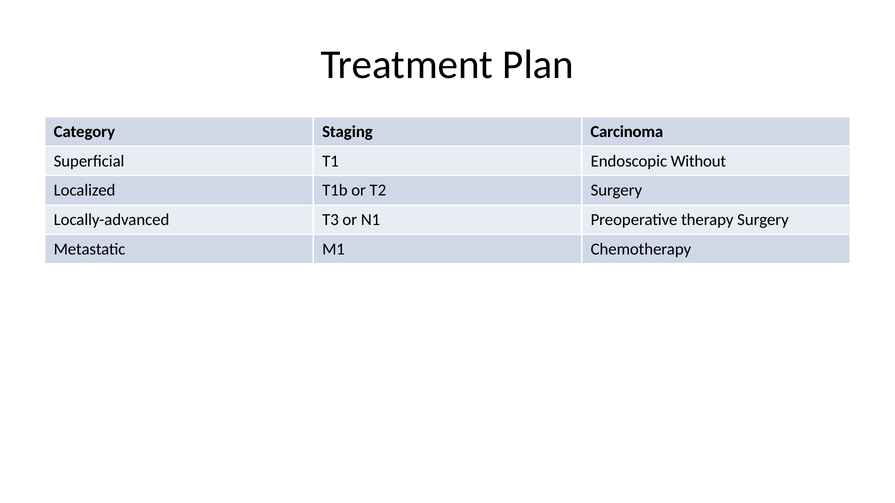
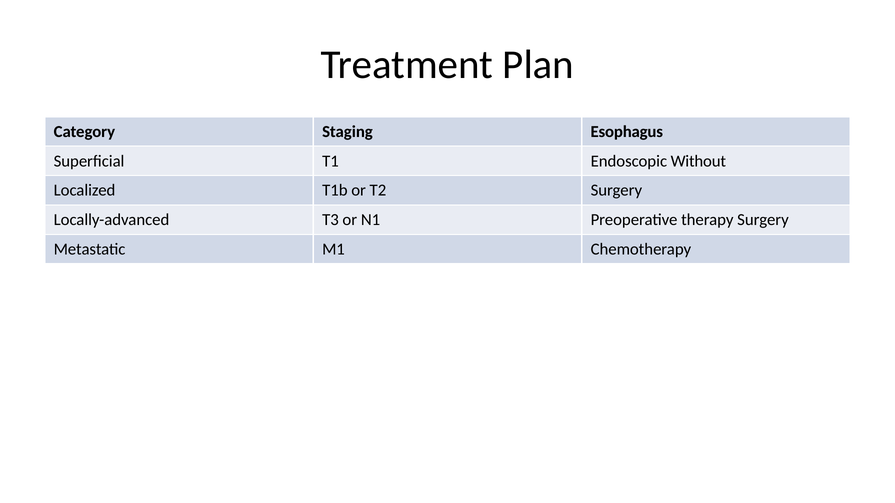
Carcinoma: Carcinoma -> Esophagus (627, 132)
